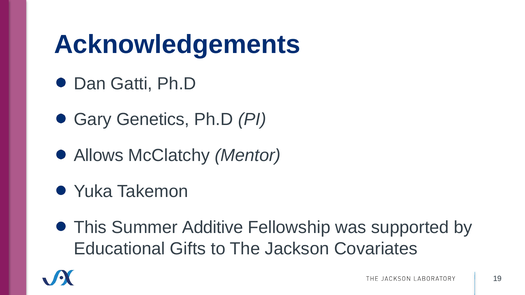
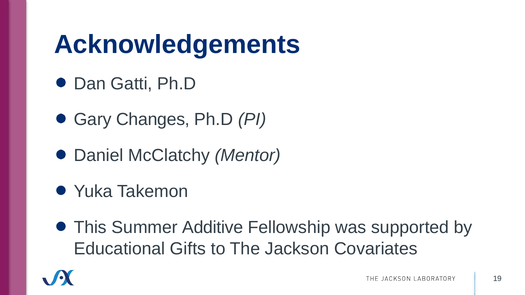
Genetics: Genetics -> Changes (153, 120)
Allows: Allows -> Daniel (99, 156)
